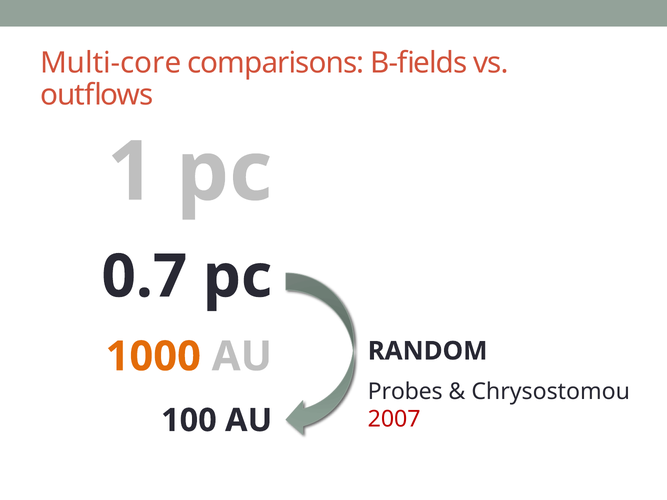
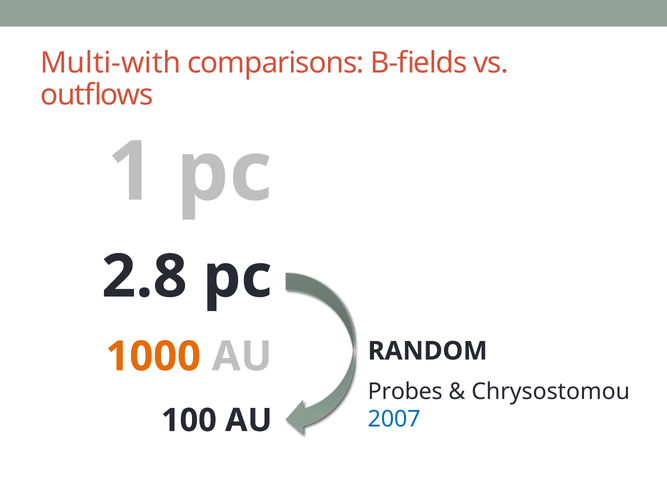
Multi-core: Multi-core -> Multi-with (111, 63)
0.7: 0.7 -> 2.8 (144, 277)
2007 colour: red -> blue (394, 419)
